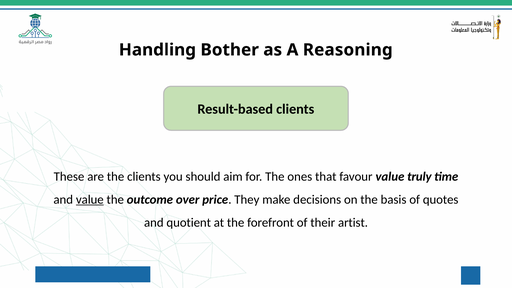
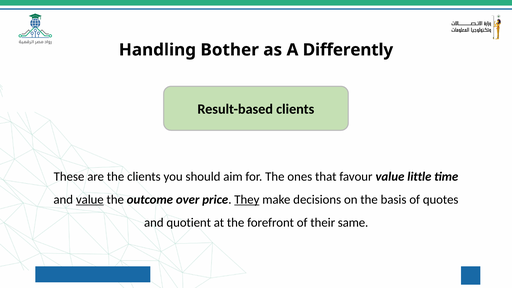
Reasoning: Reasoning -> Differently (348, 50)
truly: truly -> little (419, 176)
They underline: none -> present (247, 200)
artist: artist -> same (353, 223)
